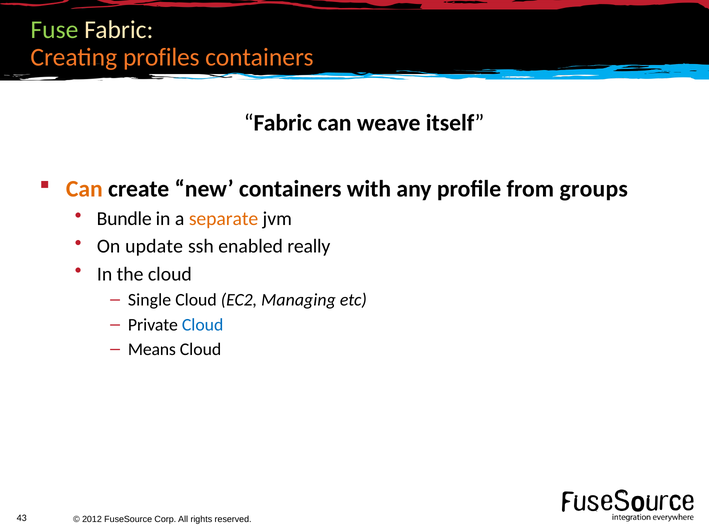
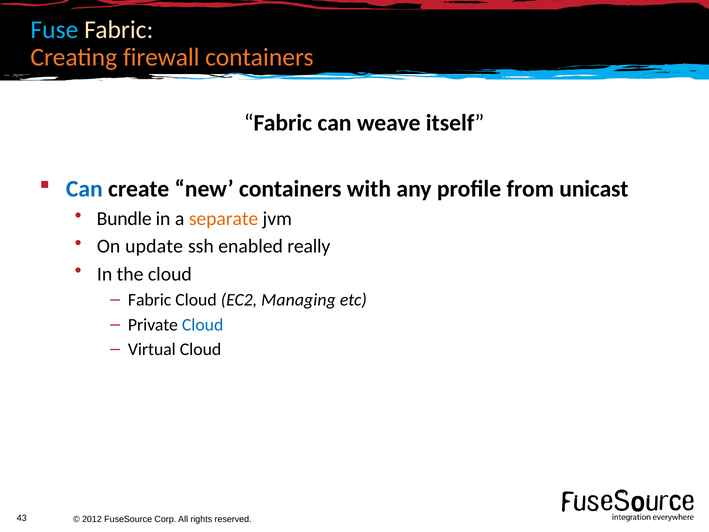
Fuse colour: light green -> light blue (54, 30)
profiles: profiles -> firewall (161, 57)
Can colour: orange -> blue (84, 189)
groups: groups -> unicast (594, 189)
Single: Single -> Fabric (150, 300)
Means: Means -> Virtual (152, 349)
